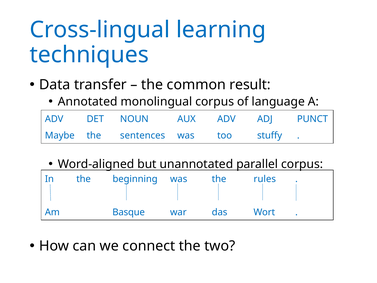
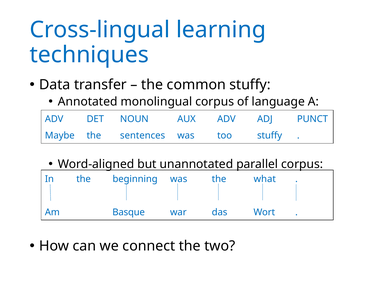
common result: result -> stuffy (250, 85)
rules: rules -> what (265, 179)
